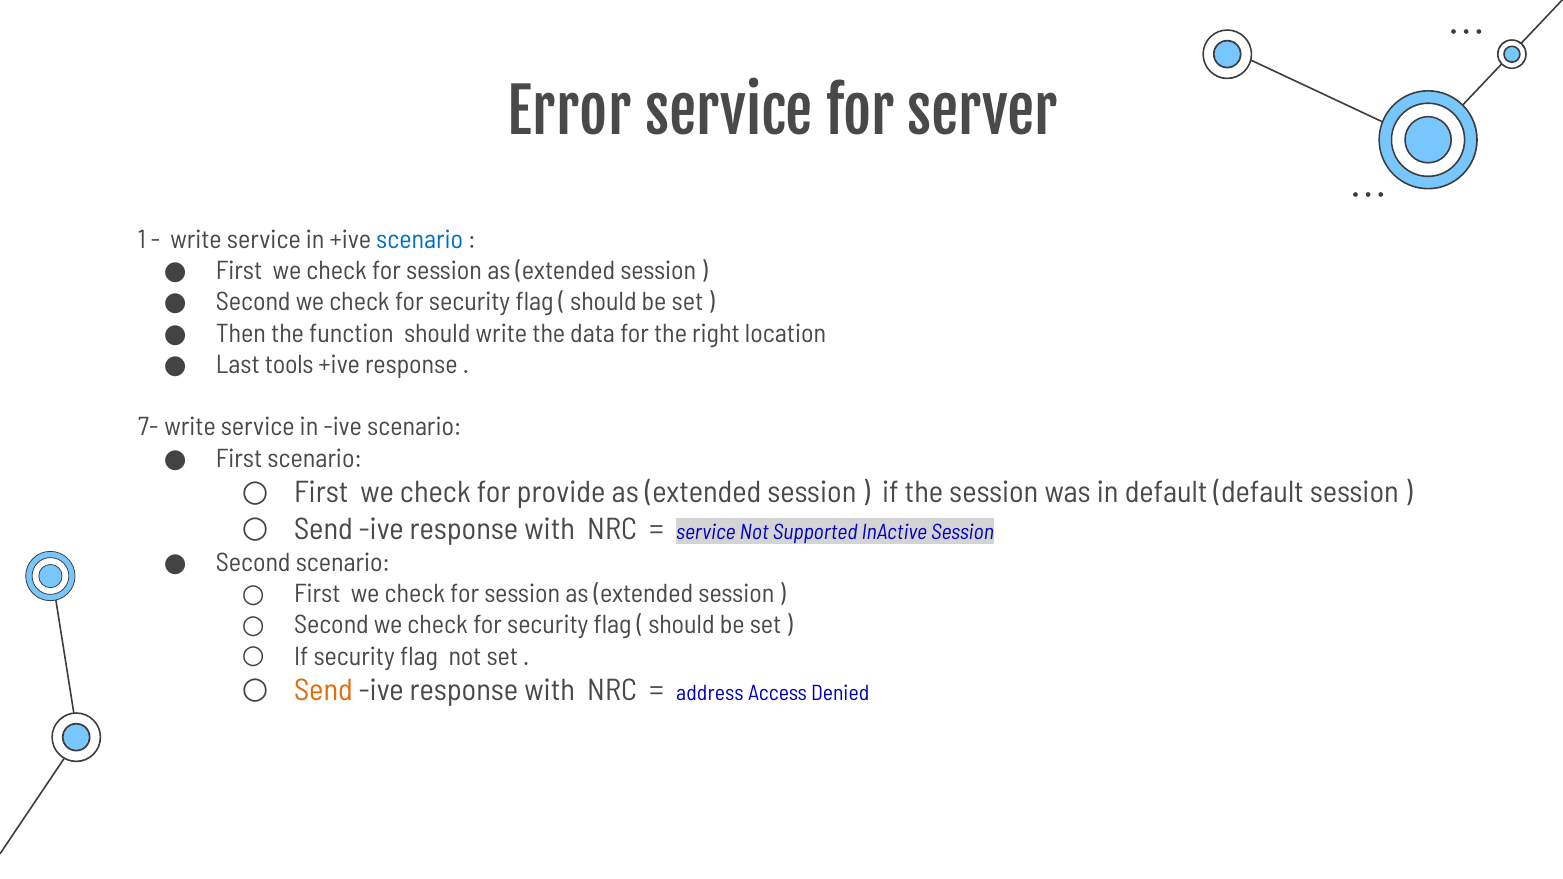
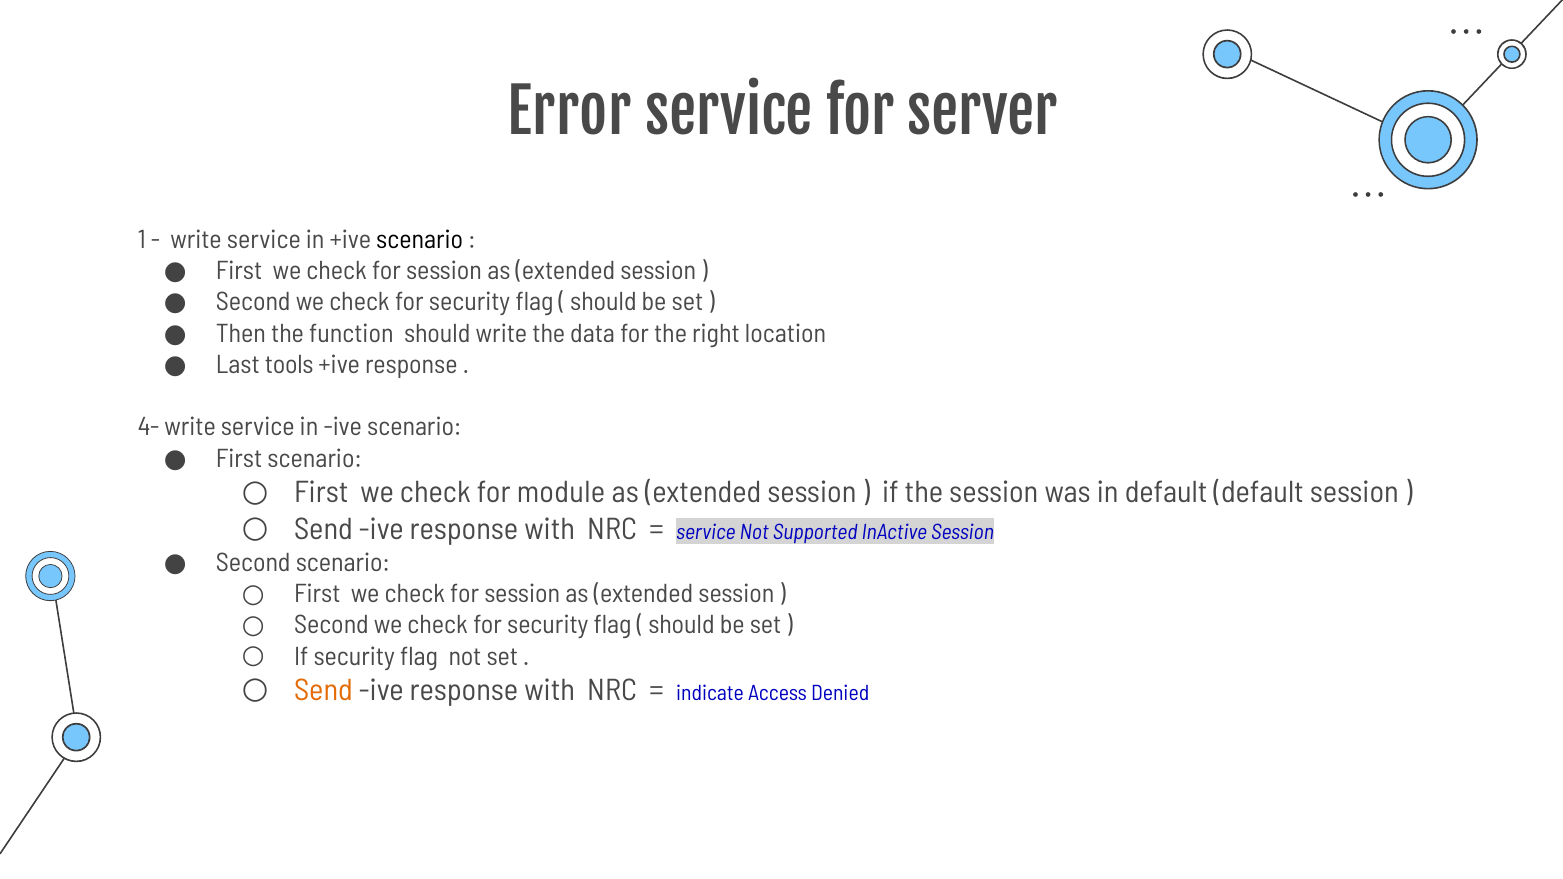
scenario colour: blue -> black (420, 240)
7-: 7- -> 4- (149, 427)
provide: provide -> module (561, 493)
address: address -> indicate (710, 694)
